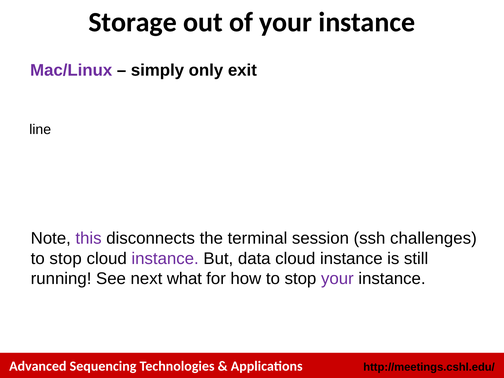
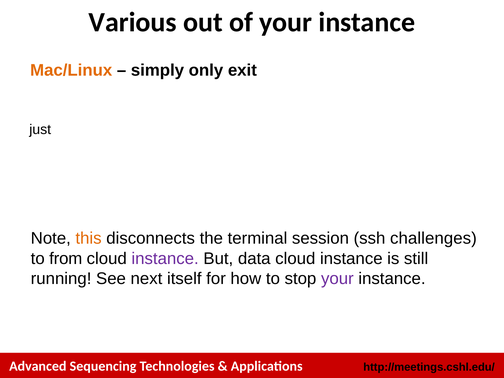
Storage: Storage -> Various (133, 22)
Mac/Linux colour: purple -> orange (71, 70)
line: line -> just (40, 129)
this colour: purple -> orange (89, 238)
stop: stop -> from (66, 259)
what: what -> itself (184, 279)
